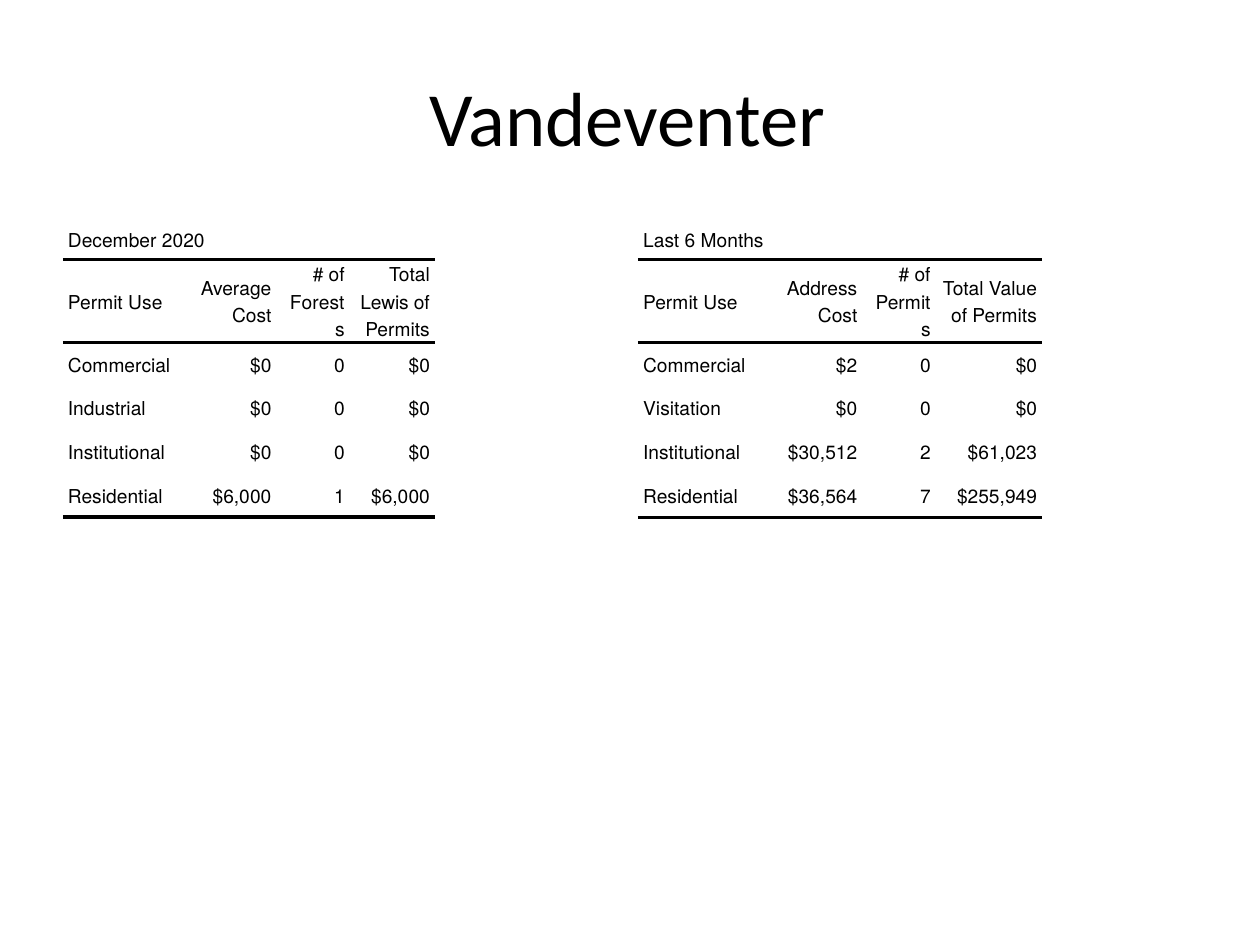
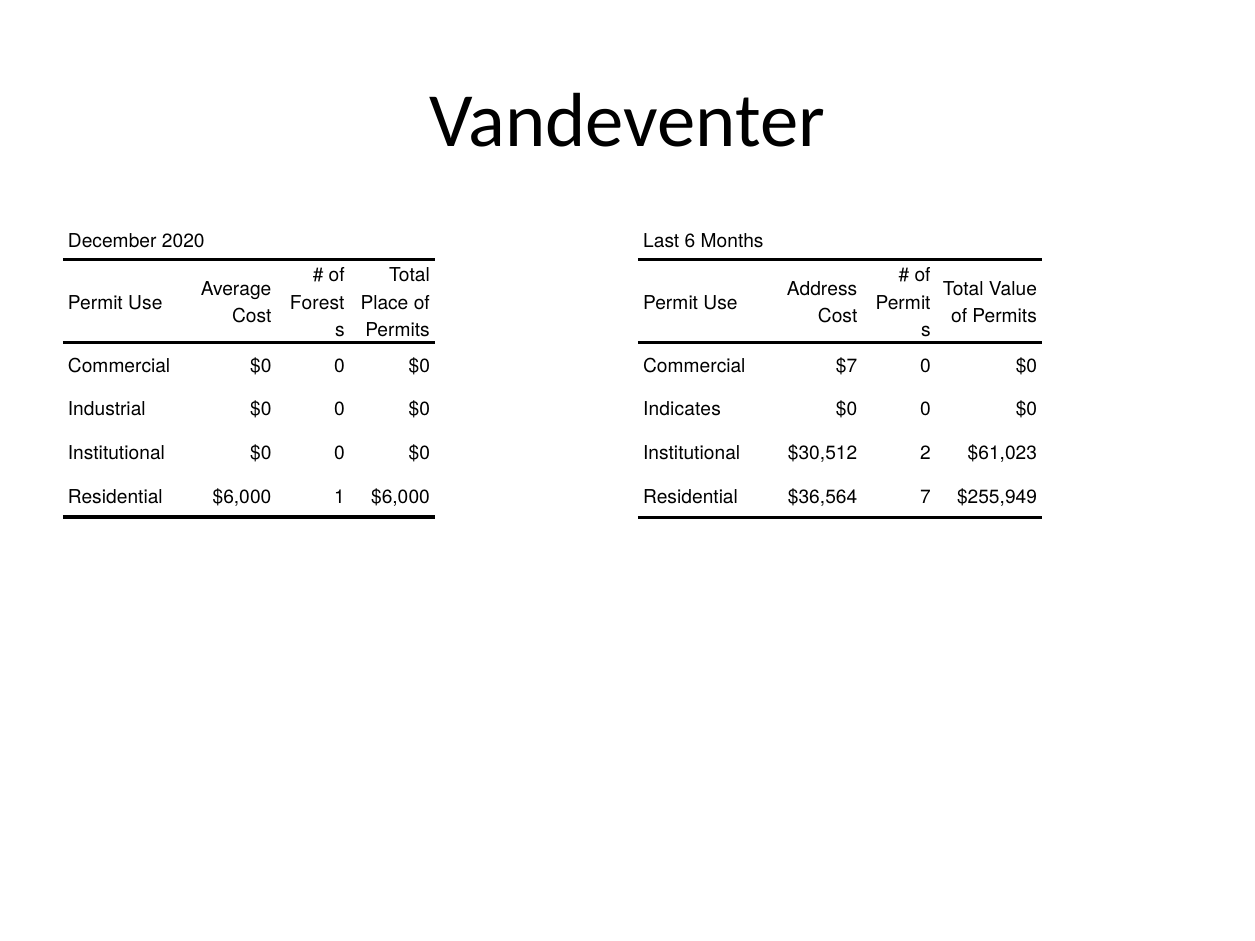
Lewis: Lewis -> Place (384, 303)
$2: $2 -> $7 (847, 366)
Visitation: Visitation -> Indicates (682, 410)
